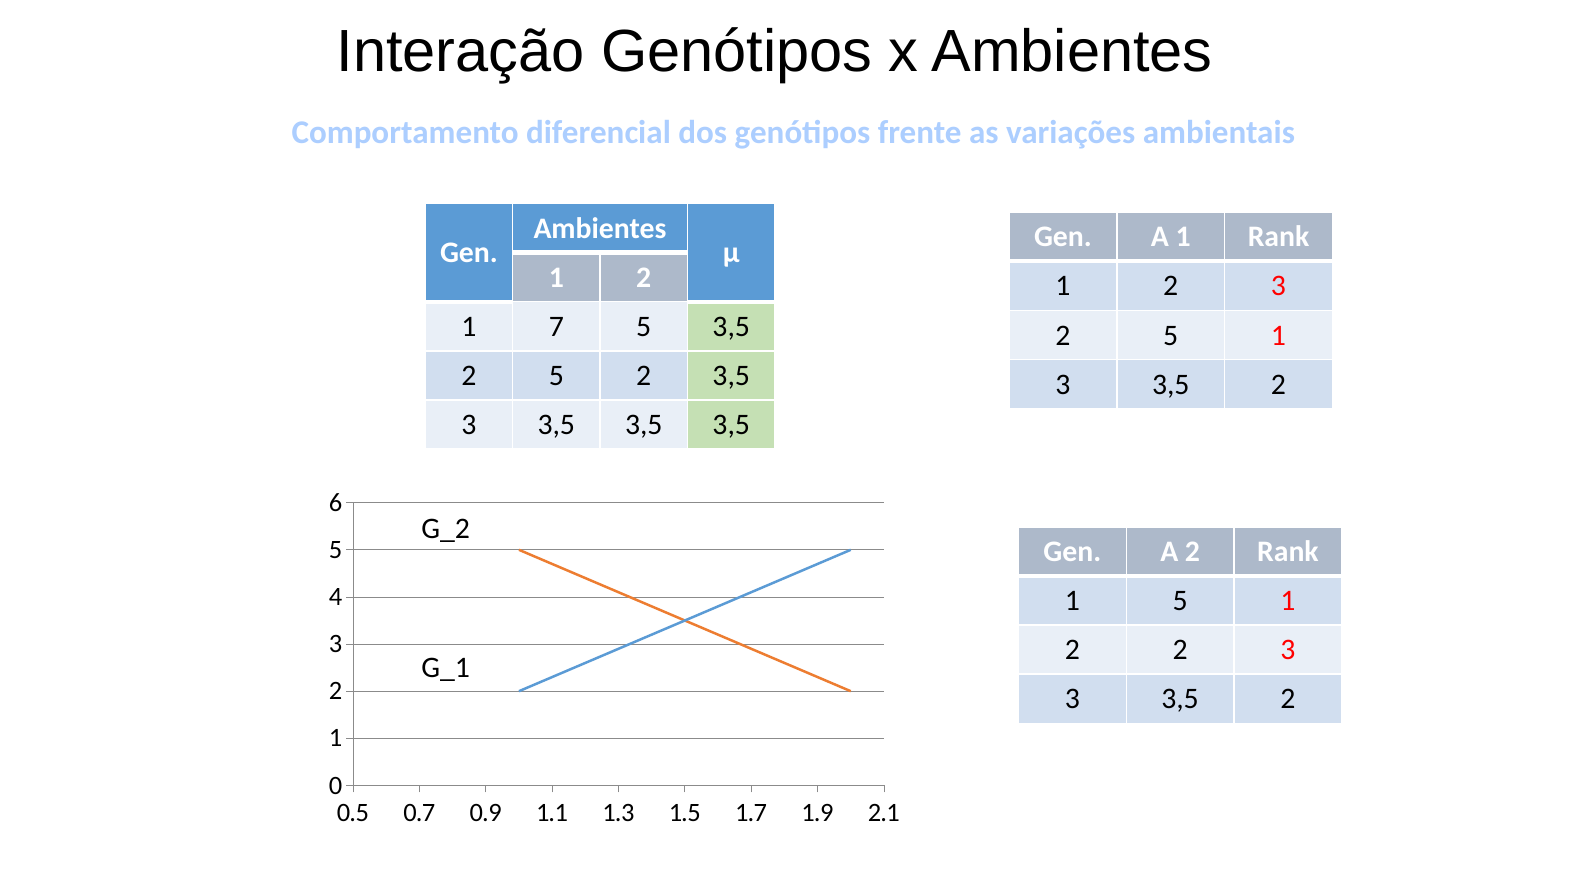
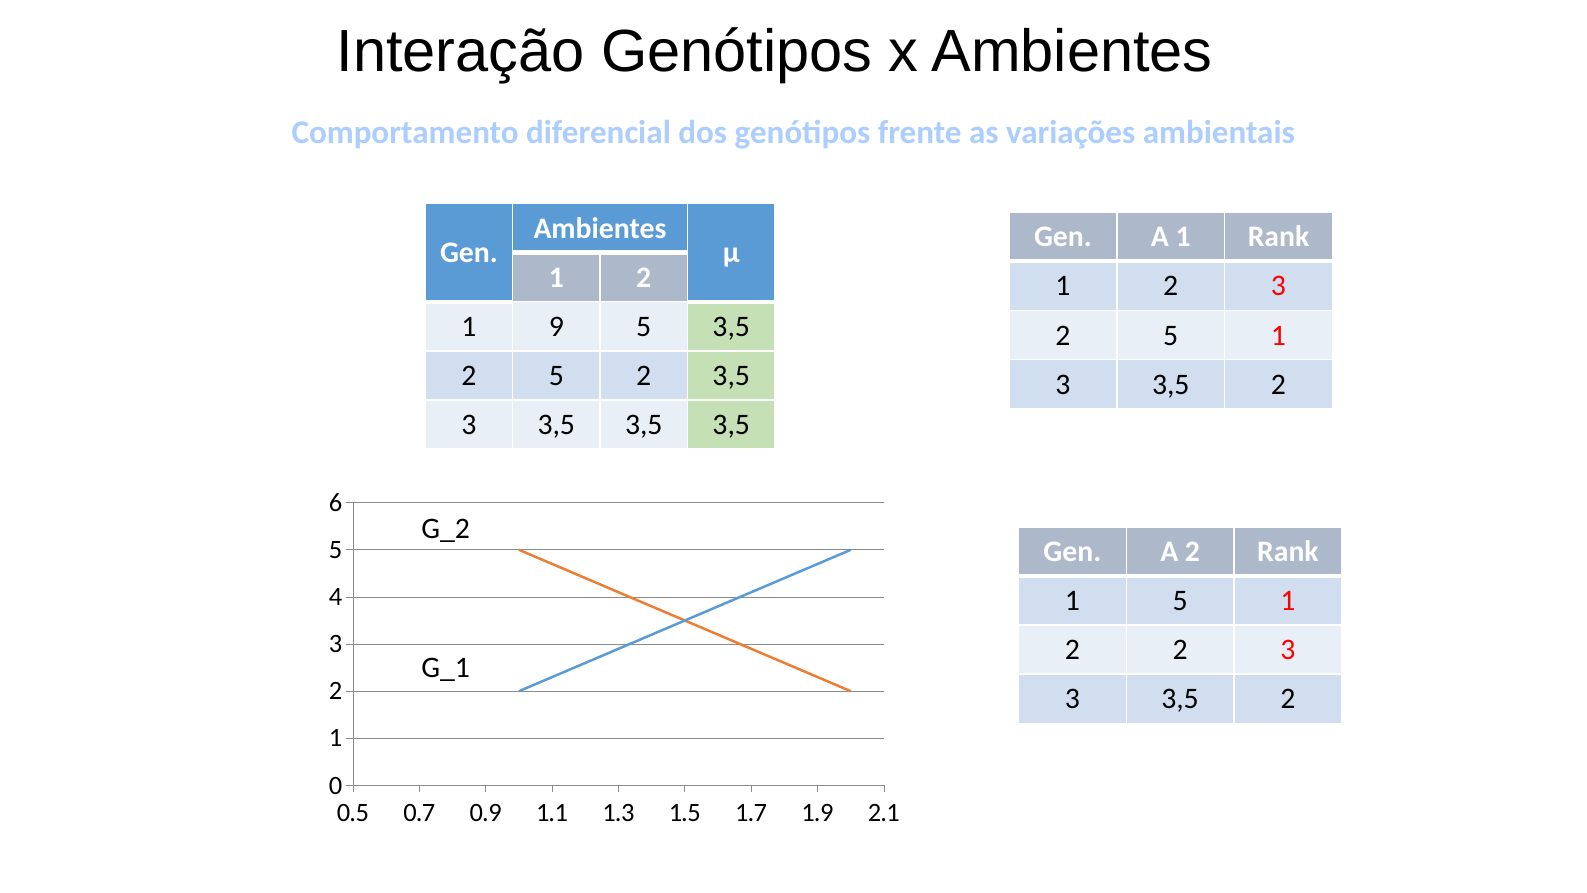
7: 7 -> 9 (556, 327)
